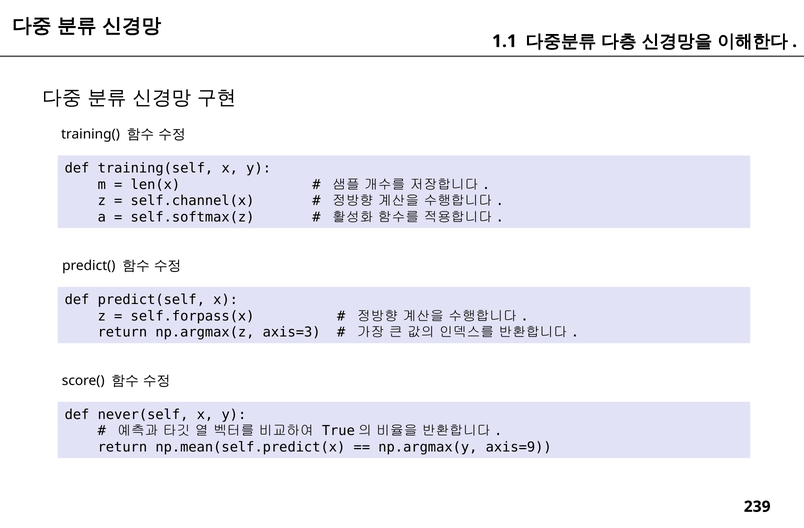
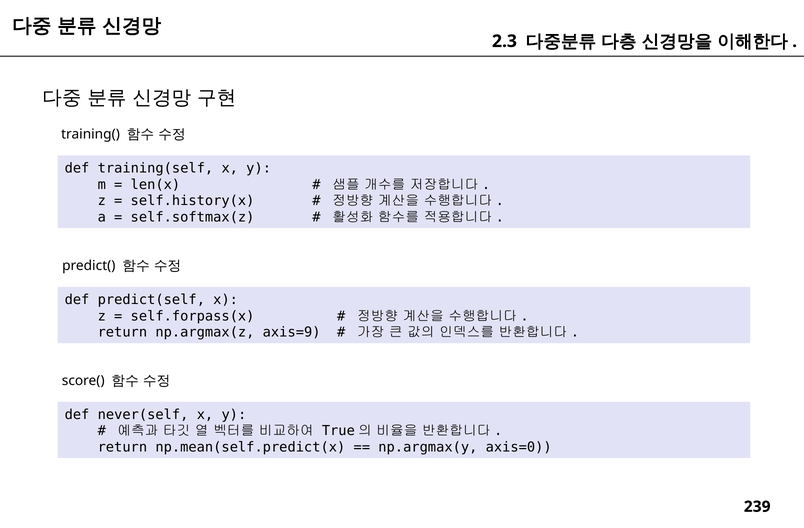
1.1: 1.1 -> 2.3 (504, 41)
self.channel(x: self.channel(x -> self.history(x (193, 201)
axis=3: axis=3 -> axis=9 (292, 333)
axis=9: axis=9 -> axis=0 (519, 447)
